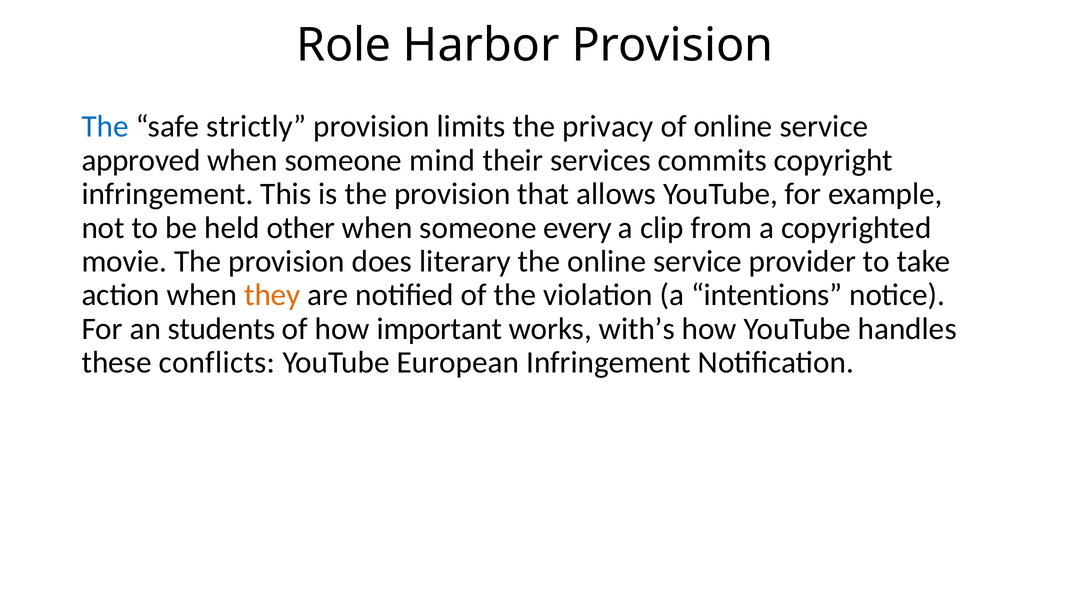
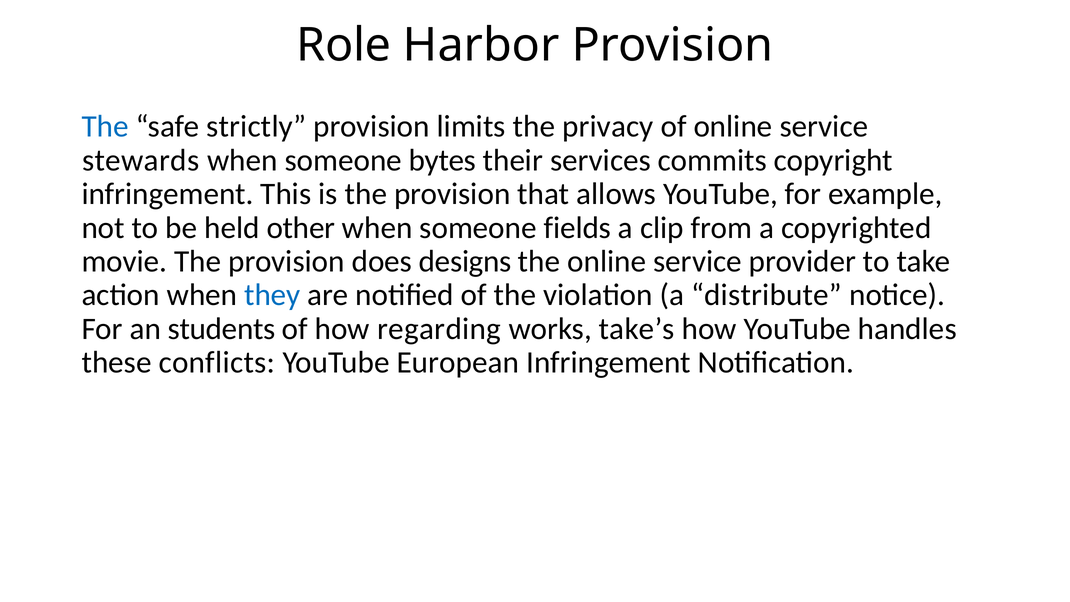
approved: approved -> stewards (141, 160)
mind: mind -> bytes (442, 160)
every: every -> fields (577, 228)
literary: literary -> designs (465, 261)
they colour: orange -> blue (272, 295)
intentions: intentions -> distribute (767, 295)
important: important -> regarding (439, 329)
with’s: with’s -> take’s (637, 329)
